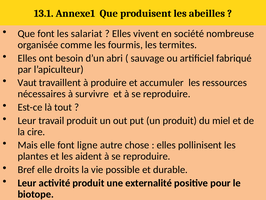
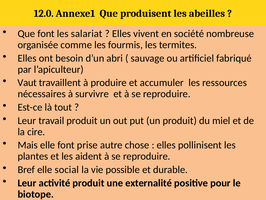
13.1: 13.1 -> 12.0 (44, 13)
ligne: ligne -> prise (87, 145)
droits: droits -> social (67, 169)
